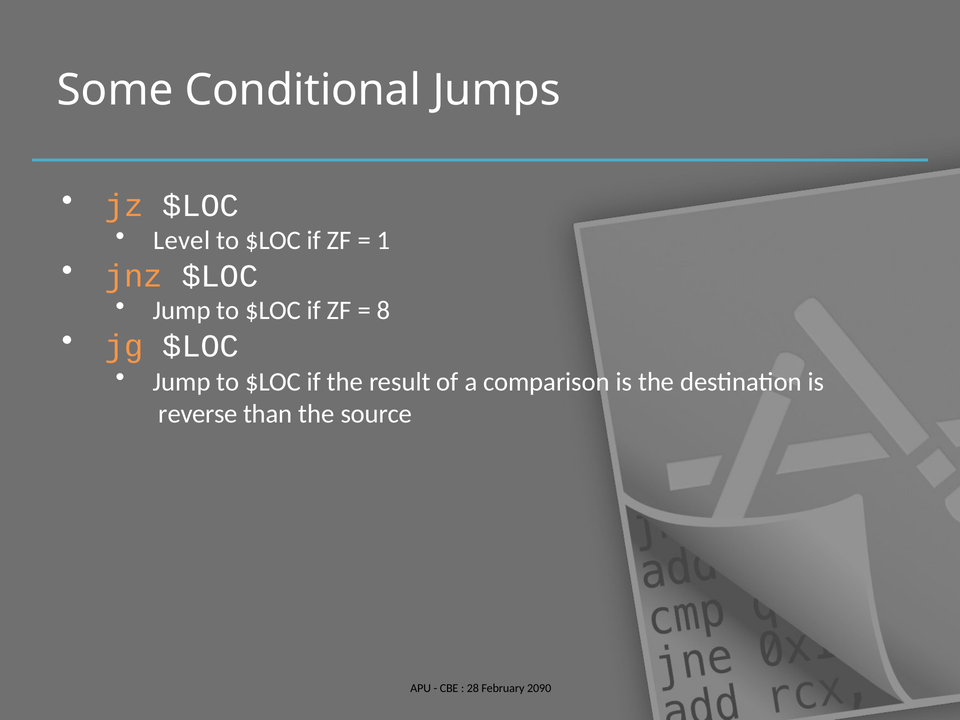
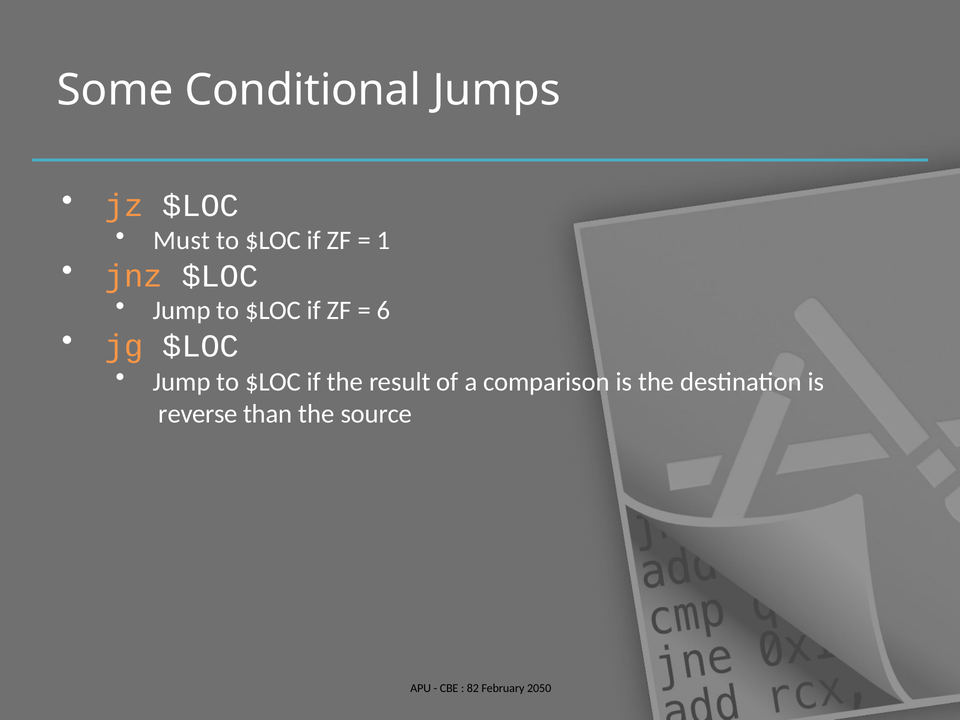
Level: Level -> Must (182, 241)
8: 8 -> 6 (384, 311)
28: 28 -> 82 (473, 688)
2090: 2090 -> 2050 (539, 688)
